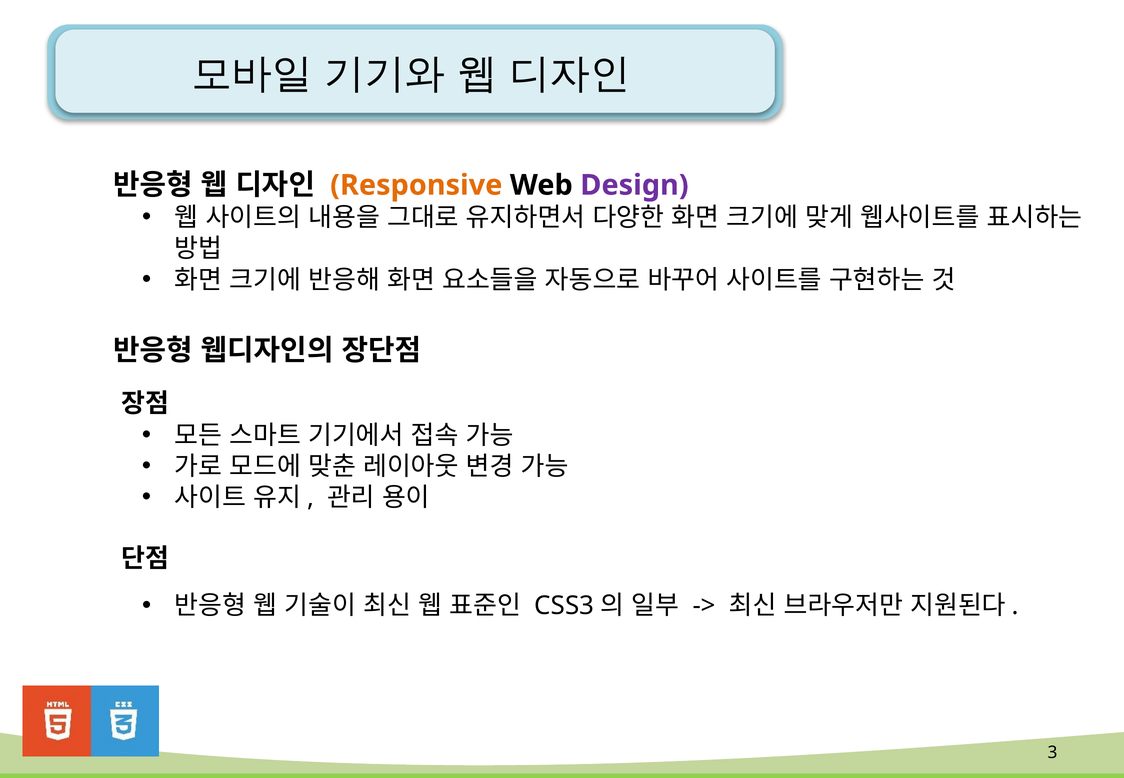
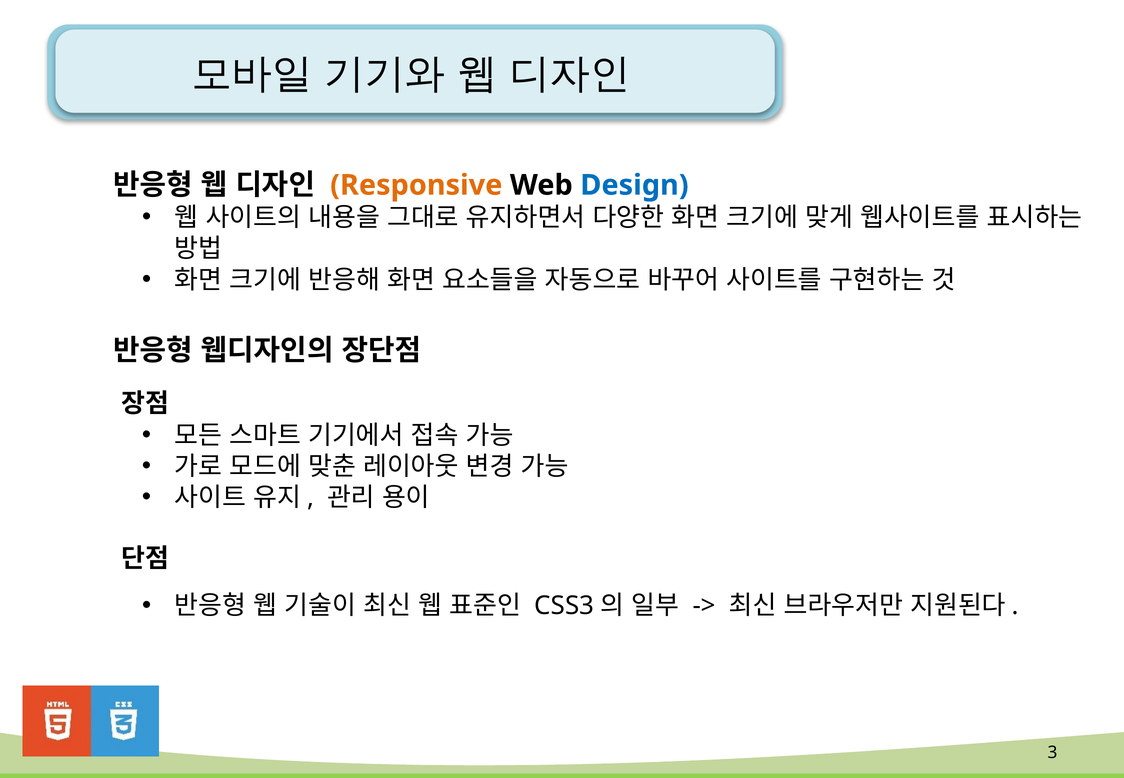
Design colour: purple -> blue (634, 185)
